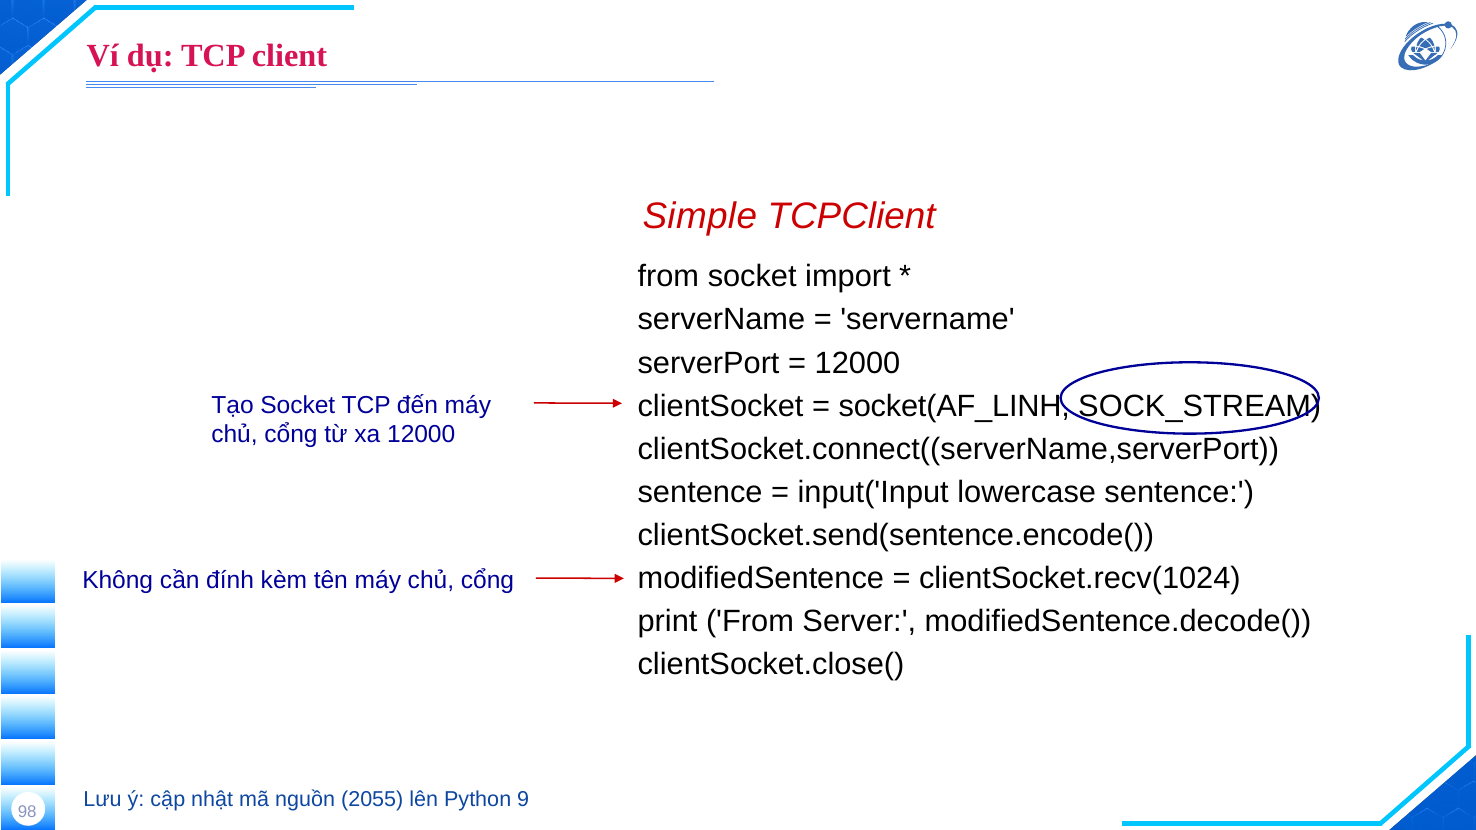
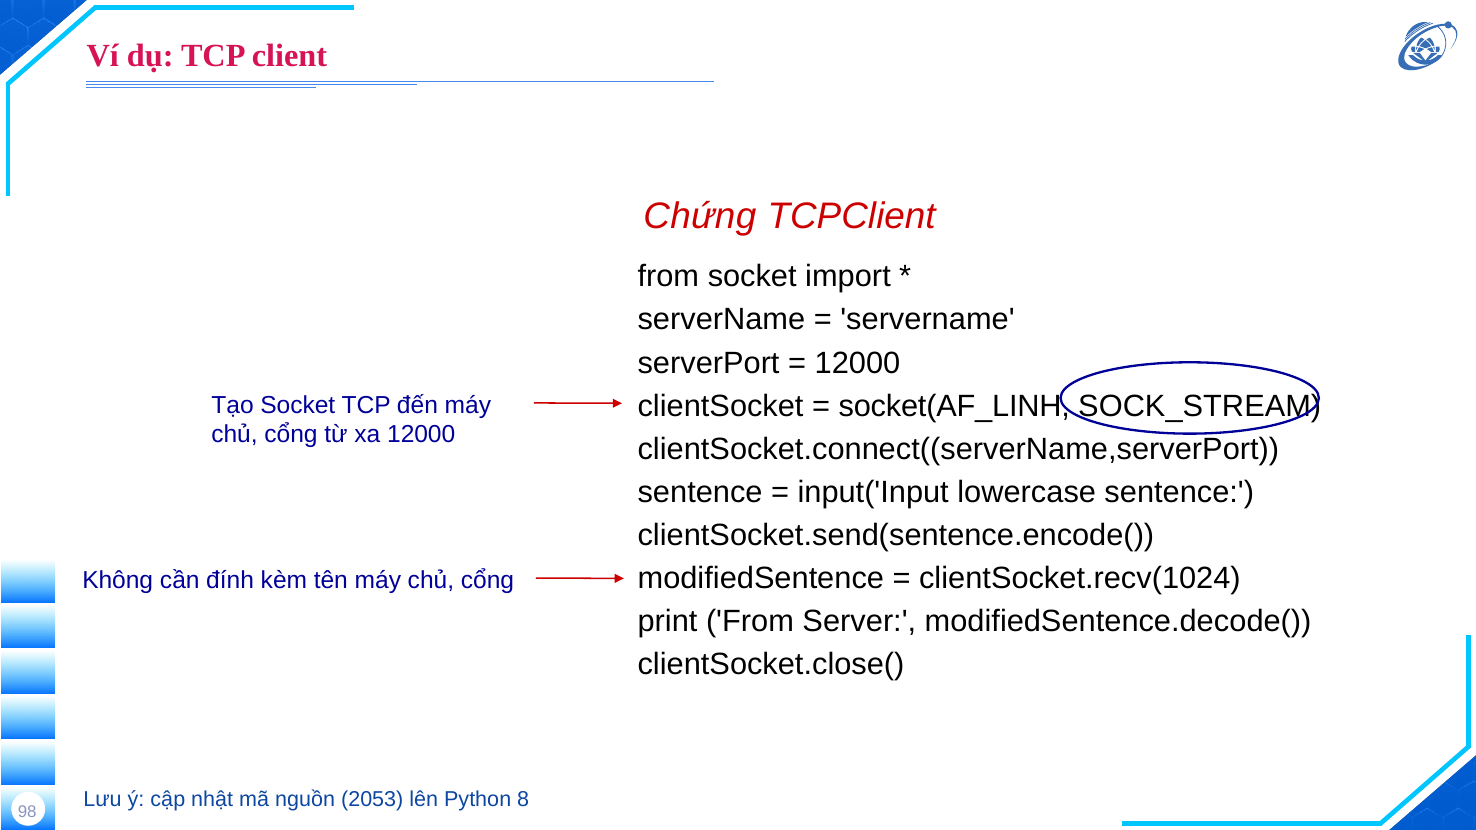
Simple: Simple -> Chứng (700, 216)
2055: 2055 -> 2053 (372, 800)
9: 9 -> 8 (523, 800)
